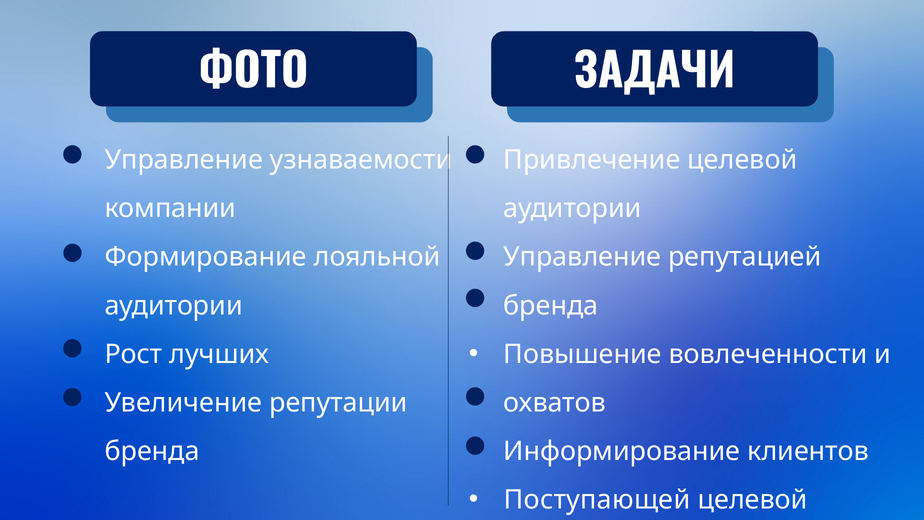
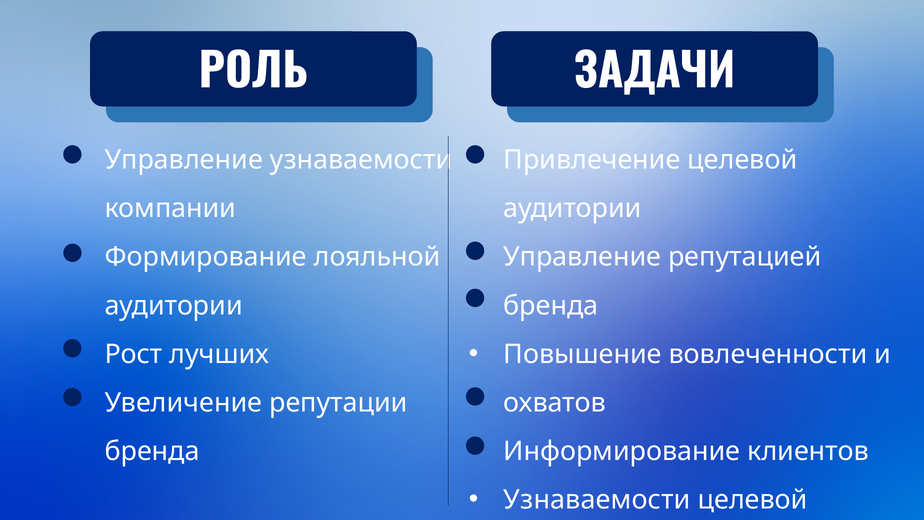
ФОТО: ФОТО -> РОЛЬ (253, 72)
Поступающей: Поступающей -> Узнаваемости (597, 500)
